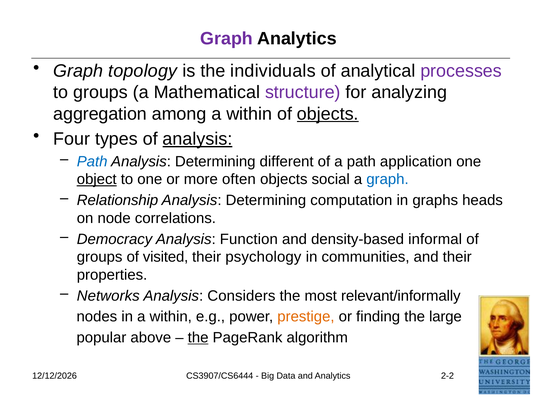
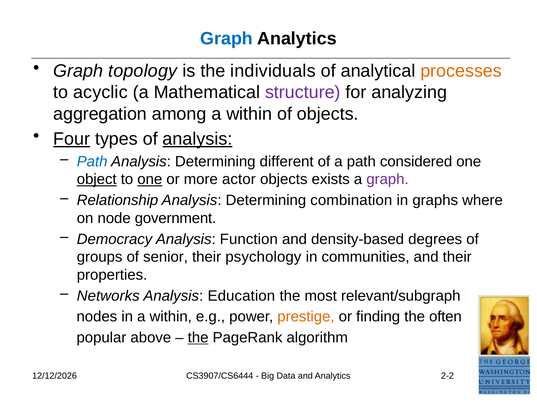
Graph colour: purple -> blue (227, 38)
processes colour: purple -> orange (461, 71)
to groups: groups -> acyclic (100, 92)
objects underline: present -> none (328, 114)
Four underline: none -> present (72, 139)
application: application -> considered (416, 161)
one underline: none -> present (150, 179)
often: often -> actor (239, 179)
social: social -> exists (331, 179)
graph colour: blue -> purple (387, 179)
computation: computation -> combination (351, 200)
heads: heads -> where (483, 200)
correlations: correlations -> government (175, 218)
informal: informal -> degrees (435, 239)
visited: visited -> senior (166, 257)
Considers: Considers -> Education (241, 296)
relevant/informally: relevant/informally -> relevant/subgraph (401, 296)
large: large -> often (445, 317)
